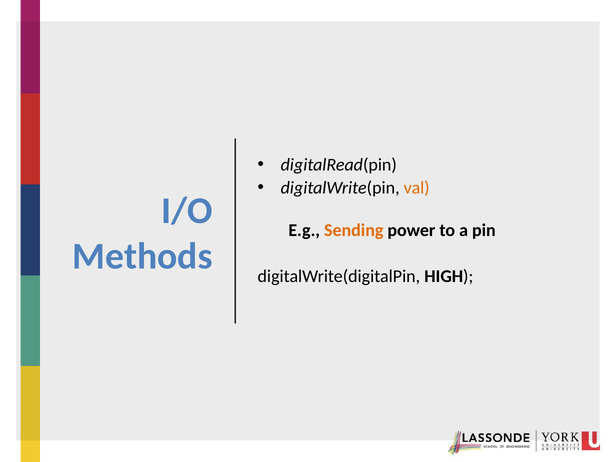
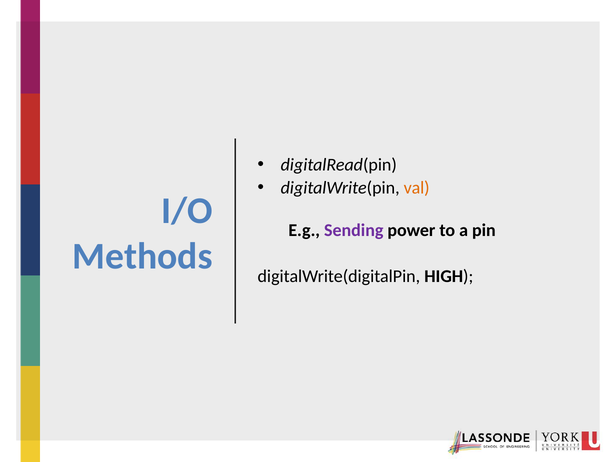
Sending colour: orange -> purple (354, 230)
